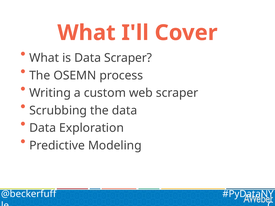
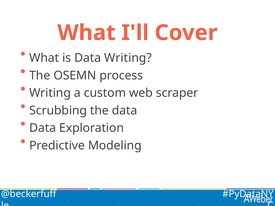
Data Scraper: Scraper -> Writing (128, 58)
